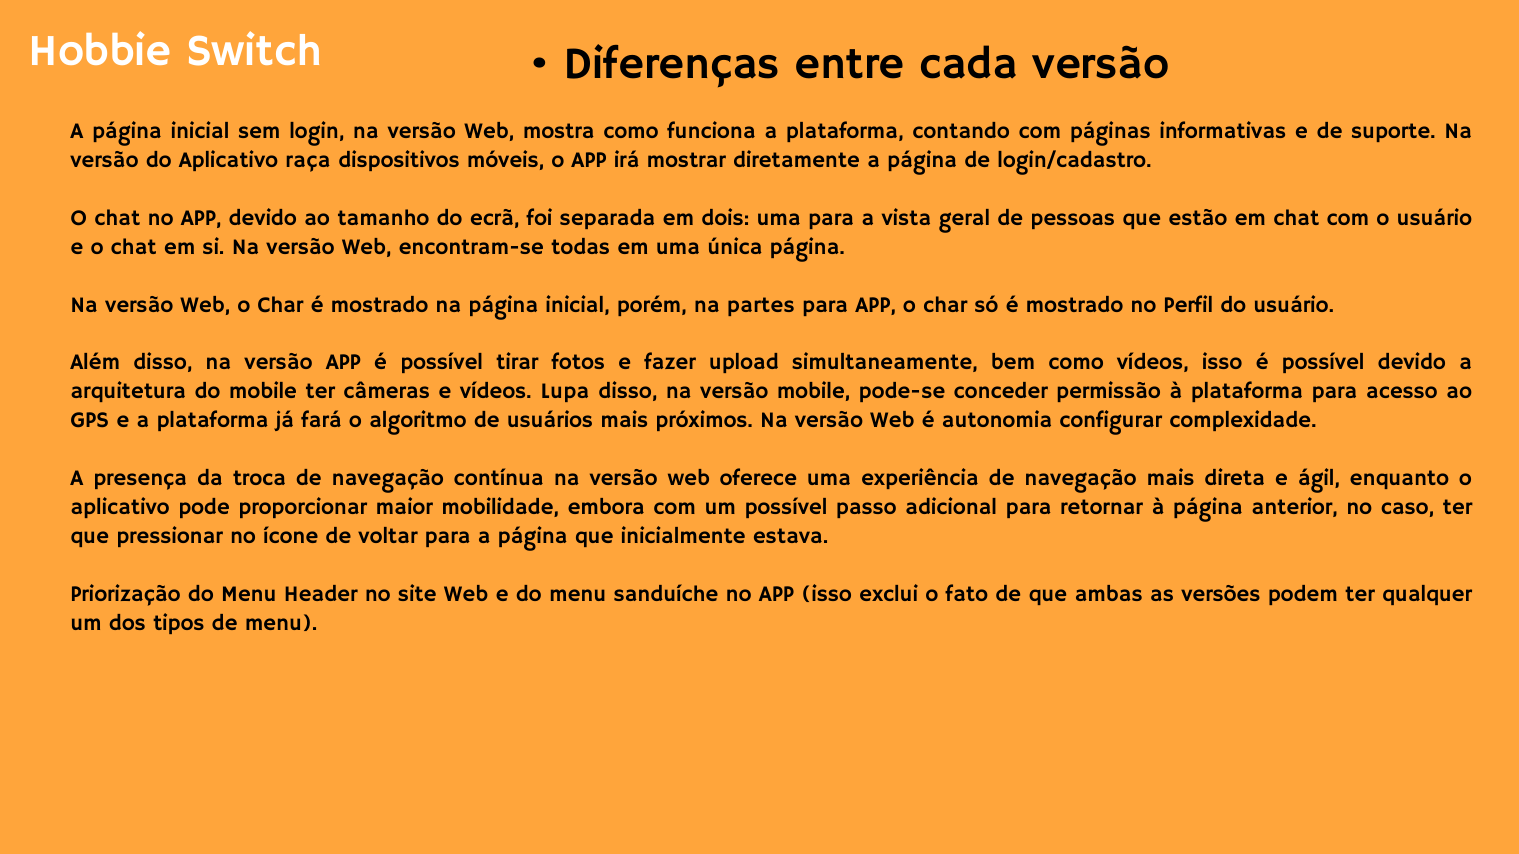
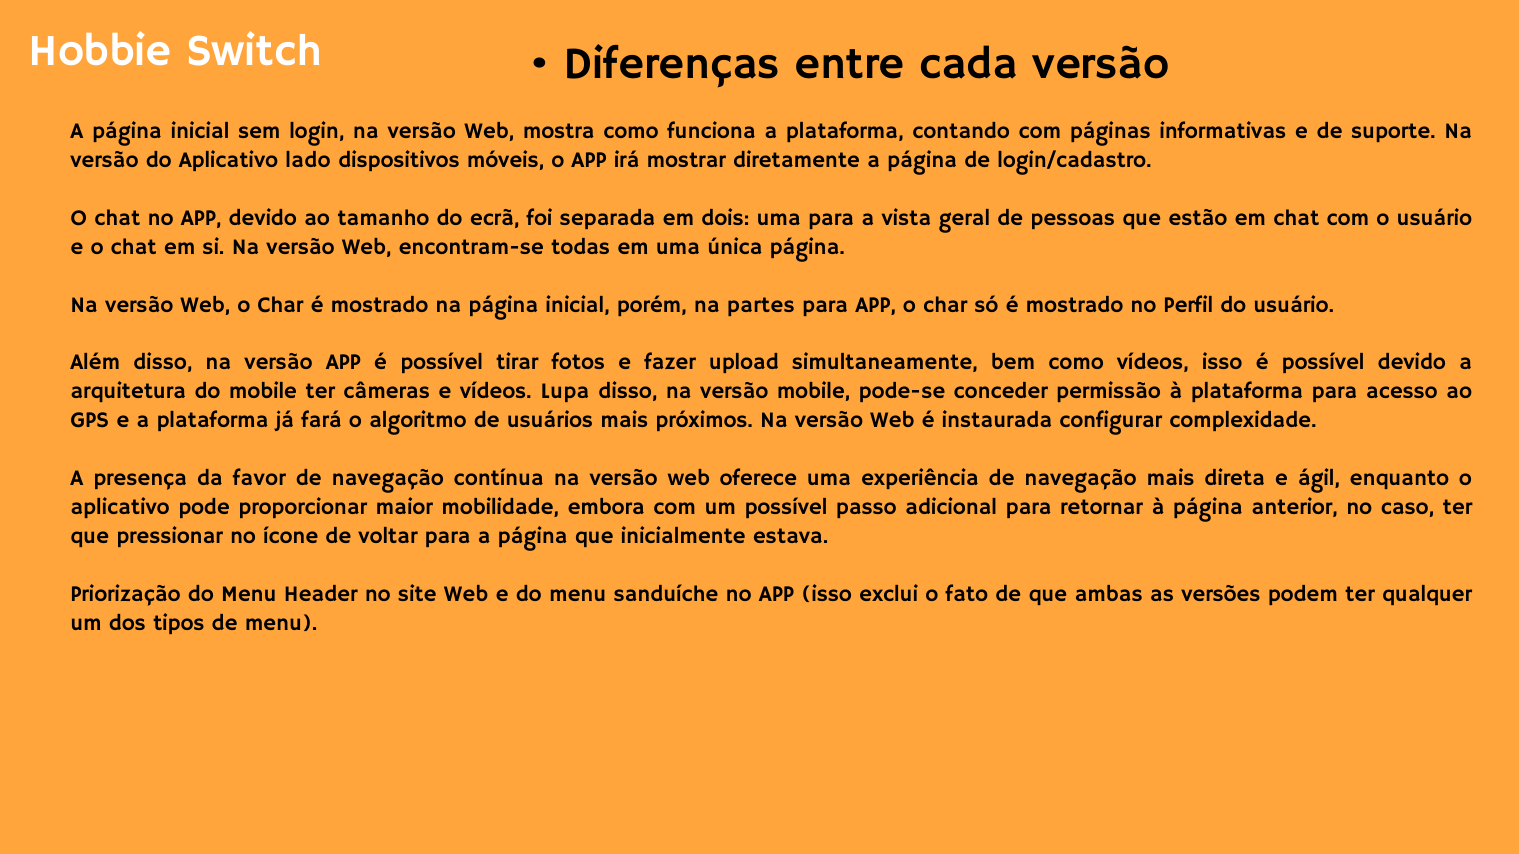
raça: raça -> lado (308, 160)
autonomia: autonomia -> instaurada (997, 421)
troca: troca -> favor (259, 478)
